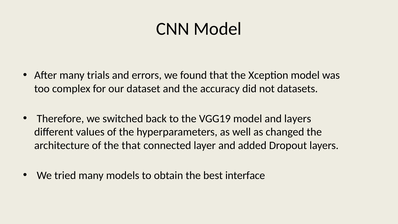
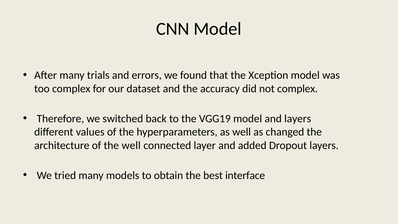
not datasets: datasets -> complex (298, 89)
the that: that -> well (131, 145)
